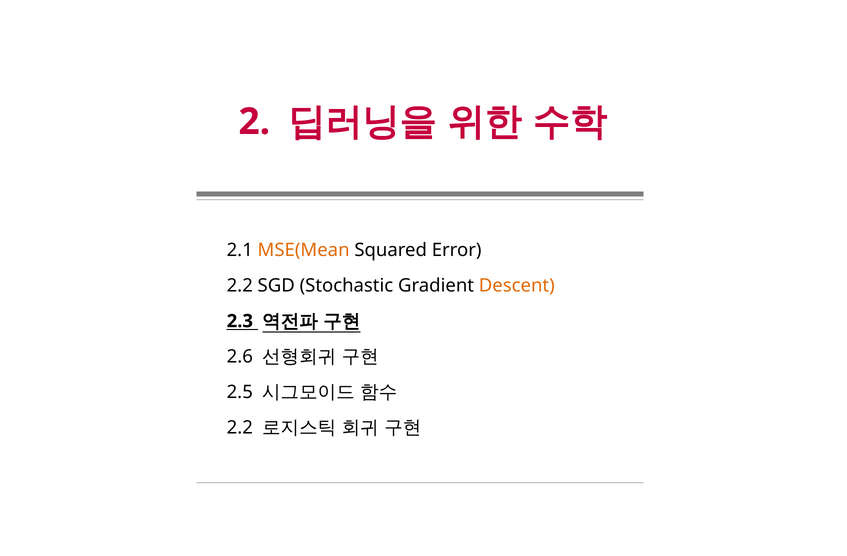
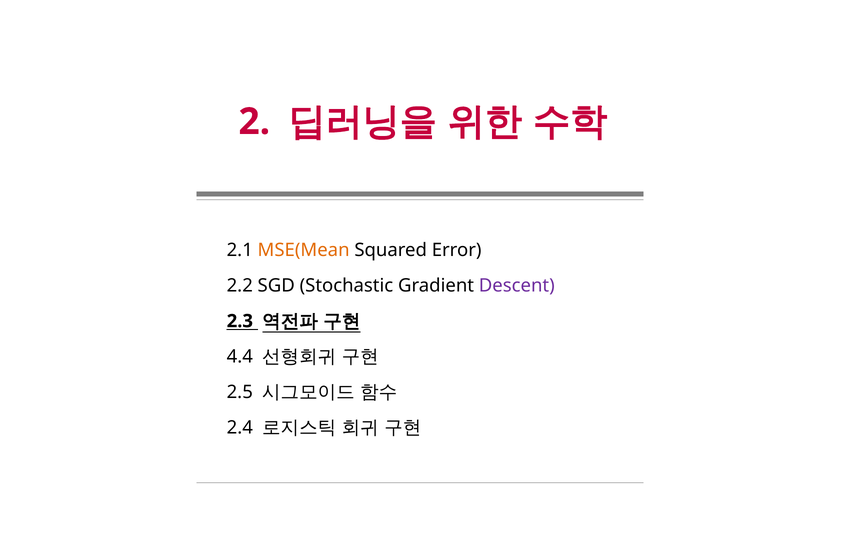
Descent colour: orange -> purple (517, 286)
2.6: 2.6 -> 4.4 (240, 357)
2.2: 2.2 -> 2.4 (240, 428)
